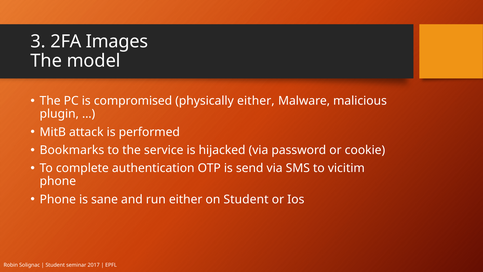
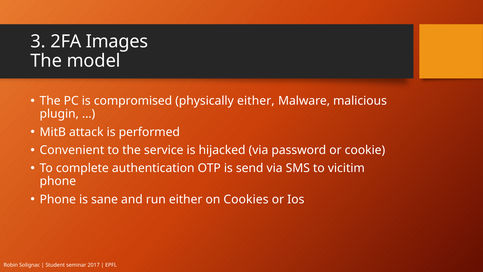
Bookmarks: Bookmarks -> Convenient (72, 150)
on Student: Student -> Cookies (246, 199)
